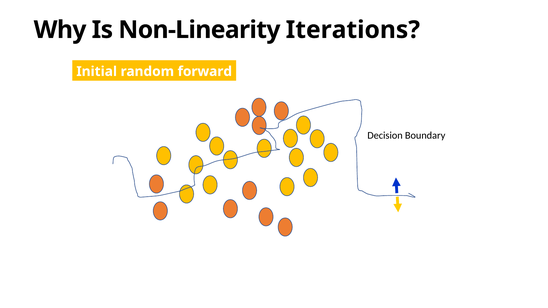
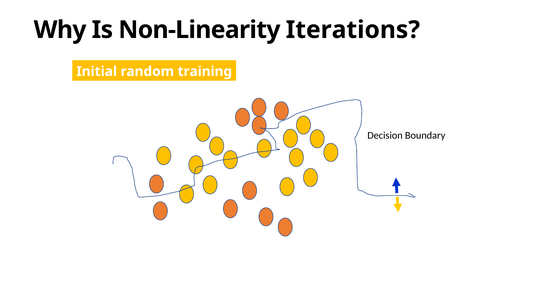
forward: forward -> training (205, 71)
